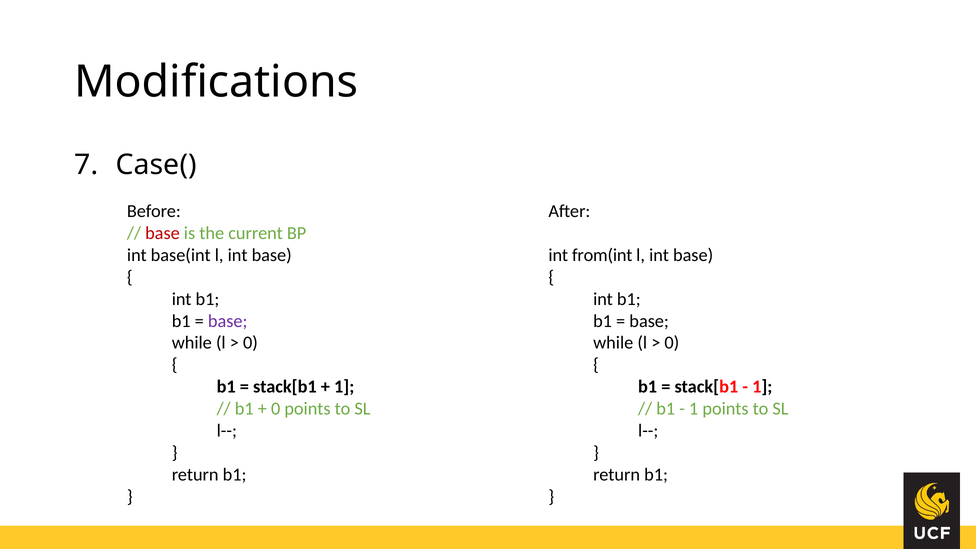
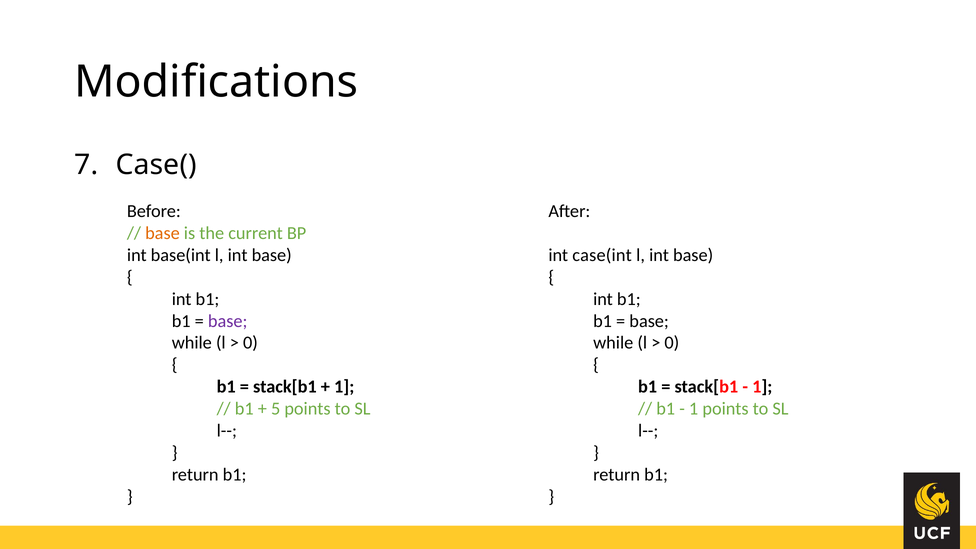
base colour: red -> orange (162, 233)
from(int: from(int -> case(int (602, 255)
0: 0 -> 5 (276, 409)
